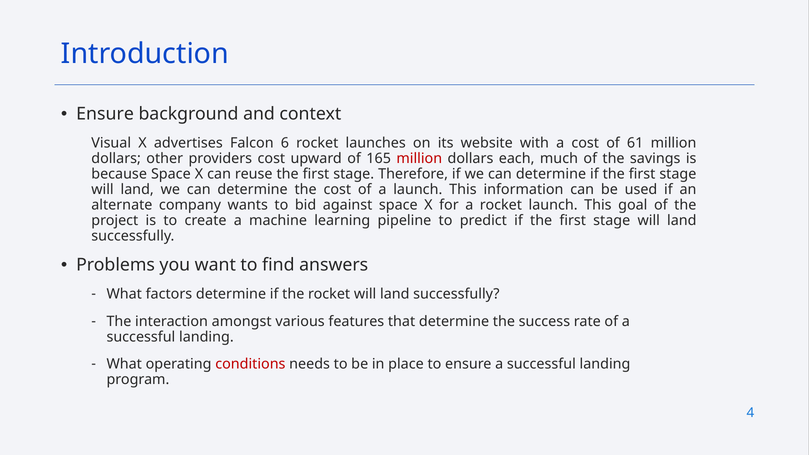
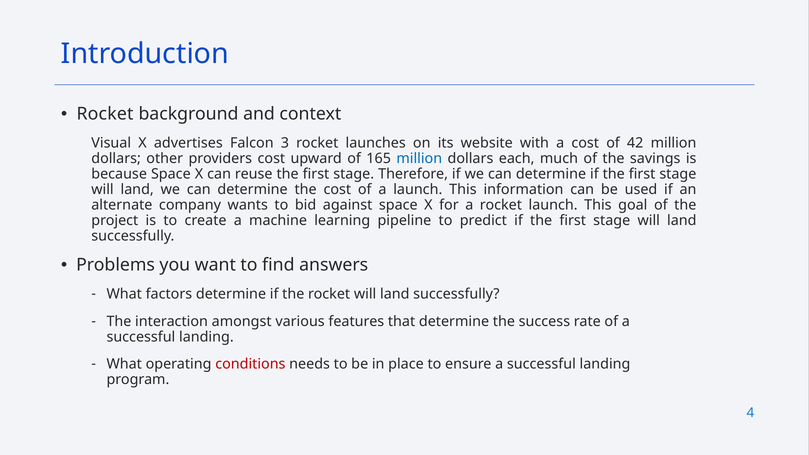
Ensure: Ensure -> Rocket (105, 114)
6: 6 -> 3 (285, 143)
61: 61 -> 42 (635, 143)
million colour: red -> blue (419, 159)
